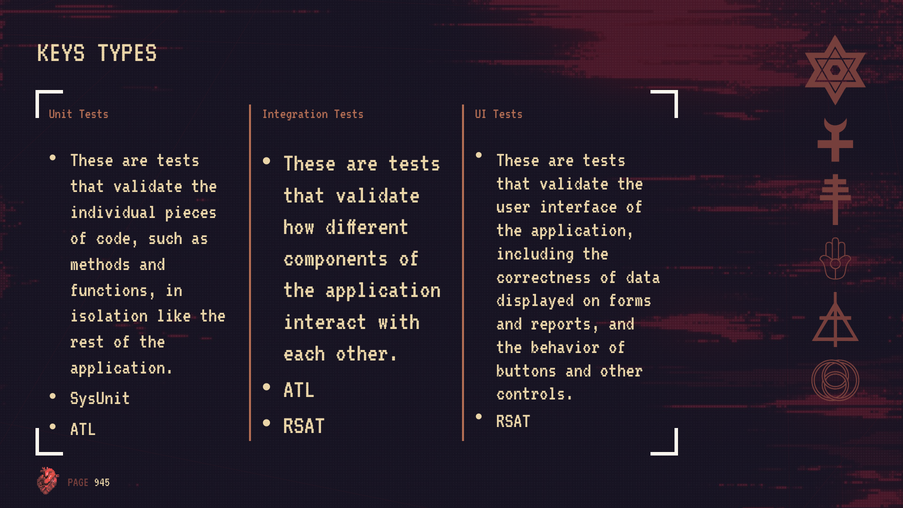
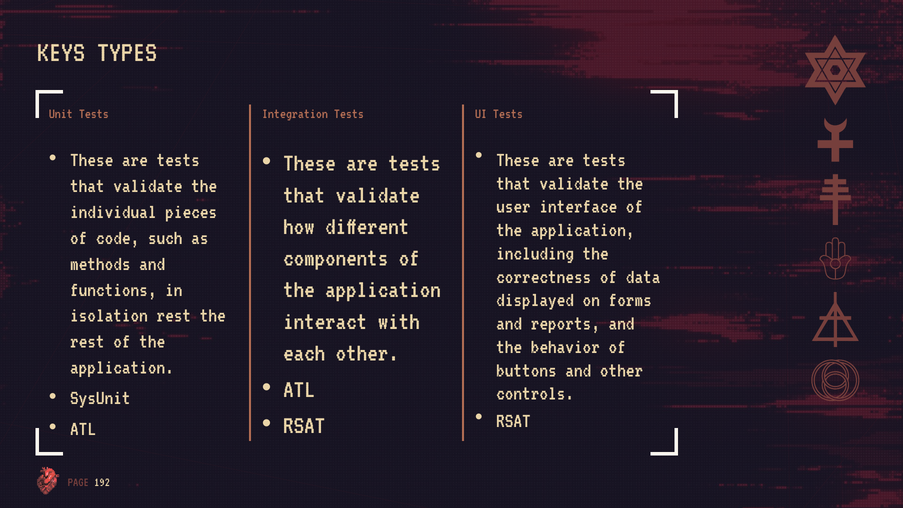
isolation like: like -> rest (174, 315)
945: 945 -> 192 (102, 482)
